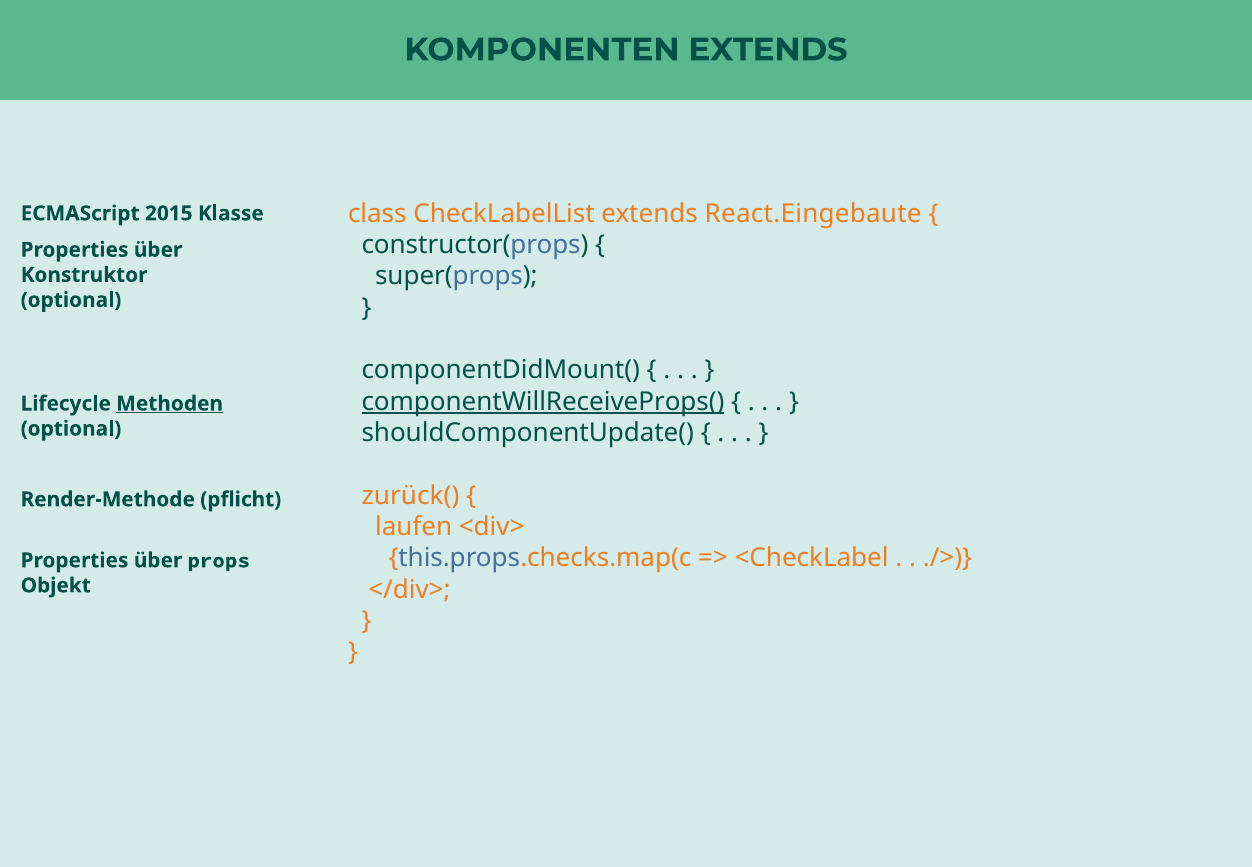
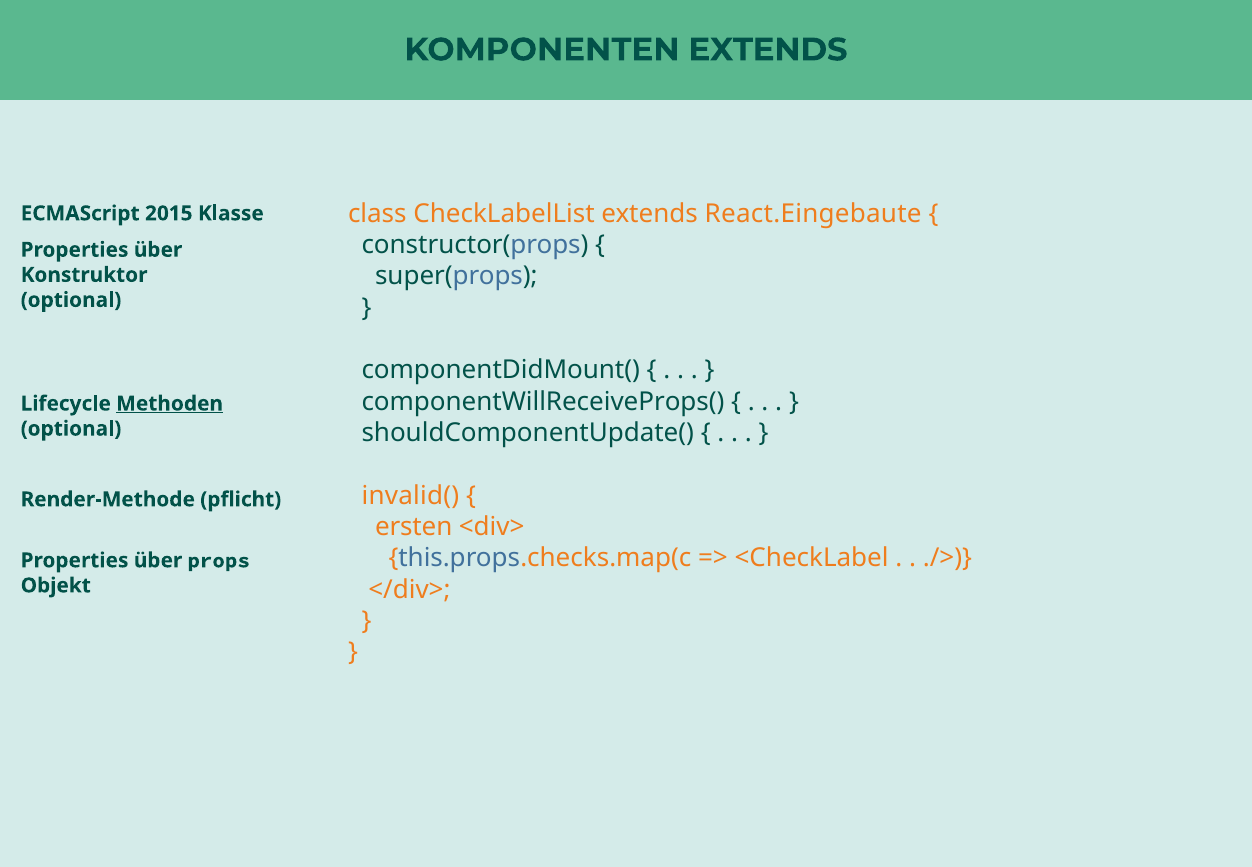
componentWillReceiveProps( underline: present -> none (543, 401)
zurück(: zurück( -> invalid( (410, 495)
laufen: laufen -> ersten (414, 527)
